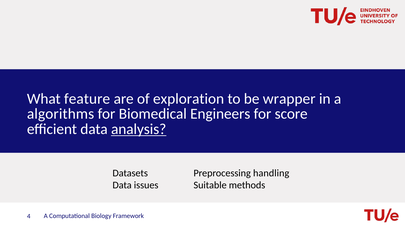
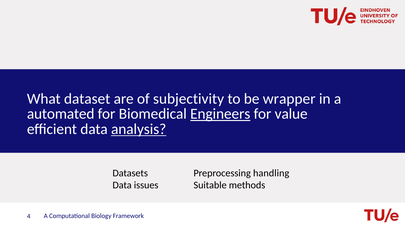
feature: feature -> dataset (87, 99)
exploration: exploration -> subjectivity (189, 99)
algorithms: algorithms -> automated (61, 114)
Engineers underline: none -> present (220, 114)
score: score -> value (291, 114)
